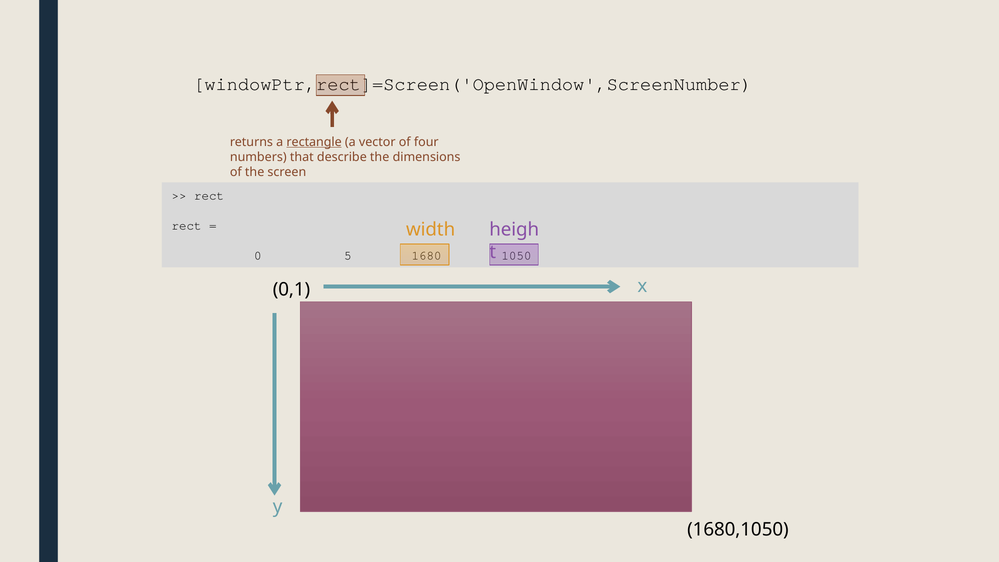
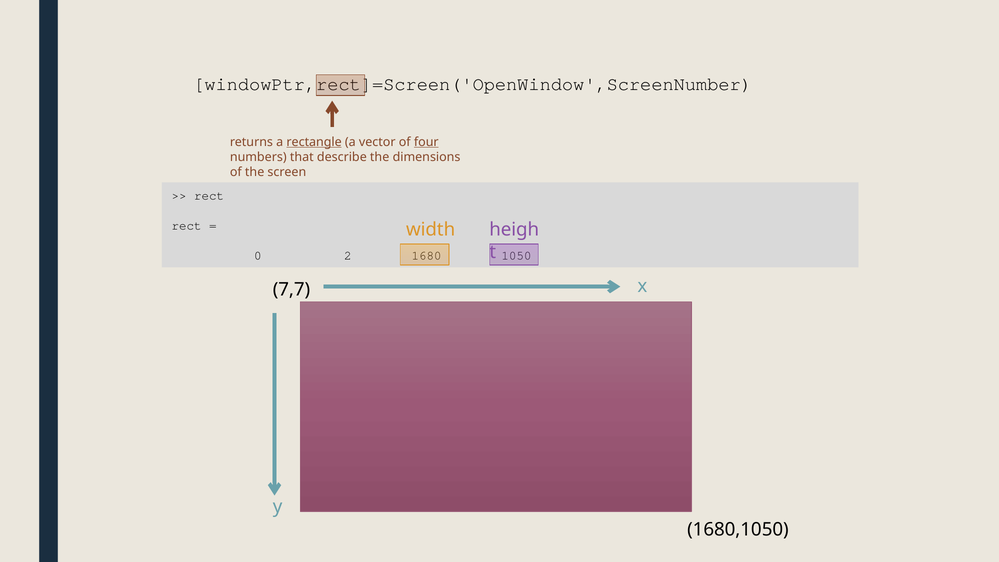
four underline: none -> present (426, 142)
5: 5 -> 2 (348, 256)
0,1: 0,1 -> 7,7 (291, 289)
